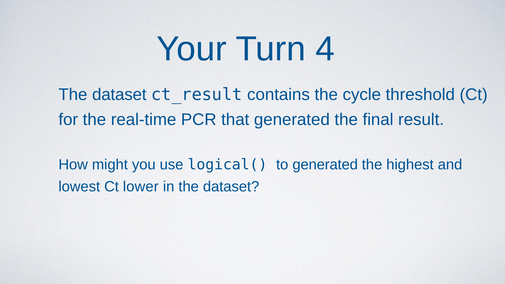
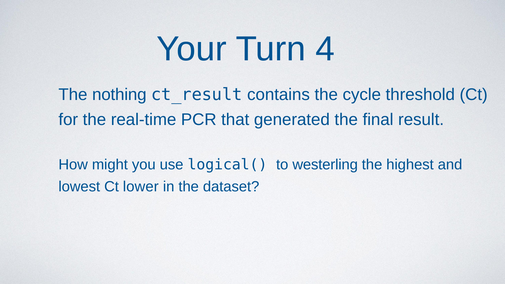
dataset: dataset -> nothing (119, 95)
to generated: generated -> westerling (325, 165)
